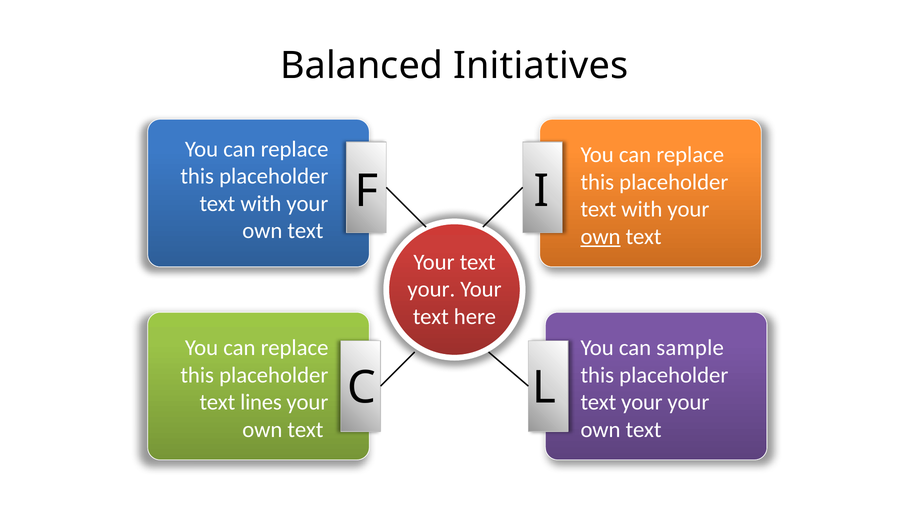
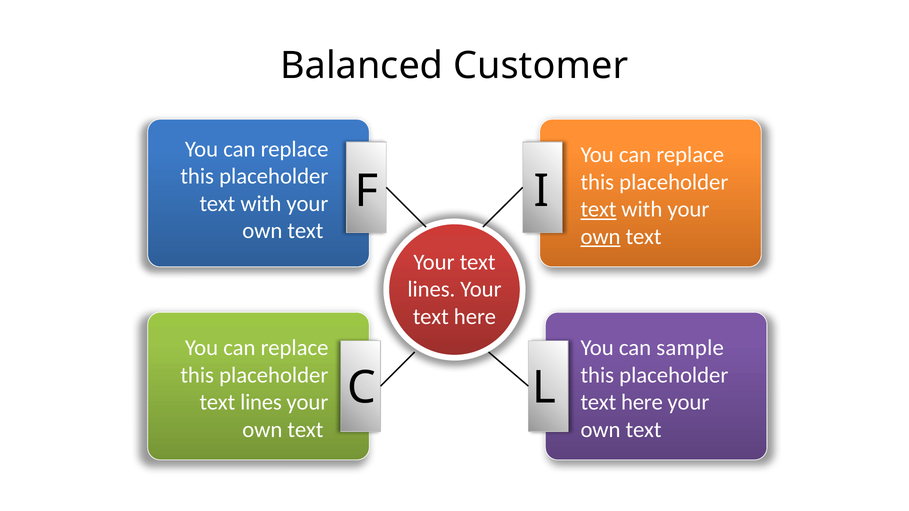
Initiatives: Initiatives -> Customer (541, 66)
text underline: none -> present (598, 209)
your: your -> lines (431, 290)
your: your -> here (642, 403)
